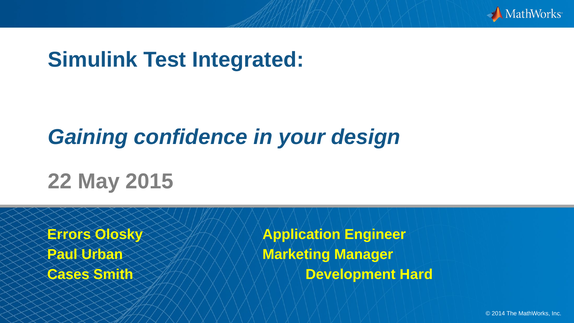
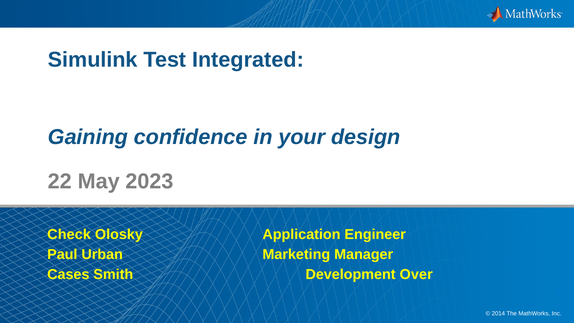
2015: 2015 -> 2023 (150, 181)
Errors: Errors -> Check (69, 234)
Hard: Hard -> Over (416, 274)
